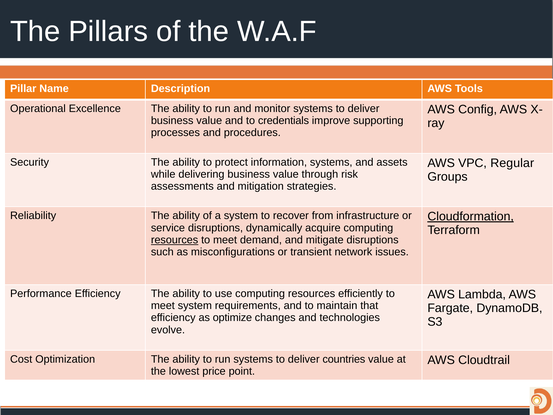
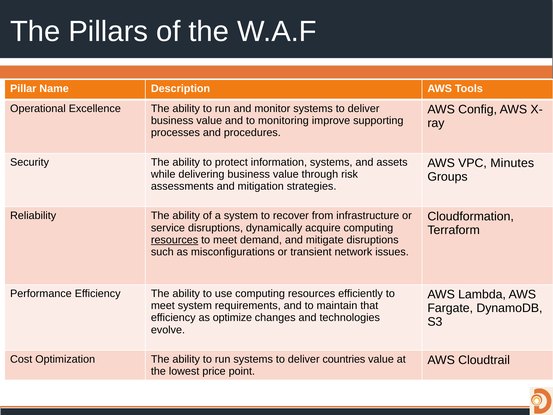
credentials: credentials -> monitoring (283, 121)
Regular: Regular -> Minutes (512, 163)
Cloudformation underline: present -> none (471, 216)
